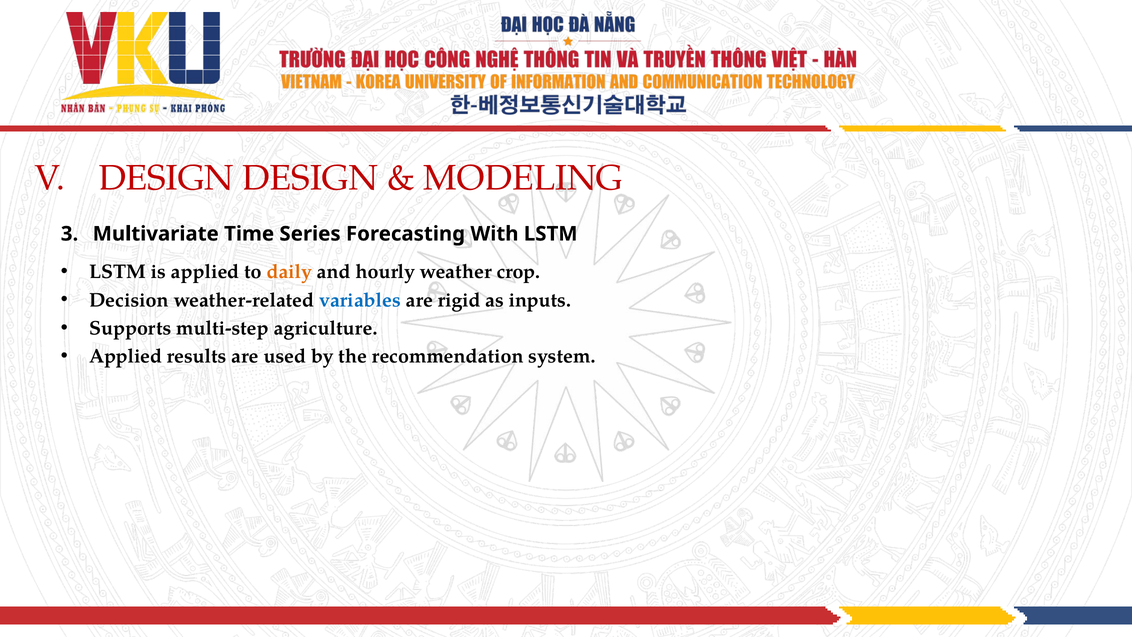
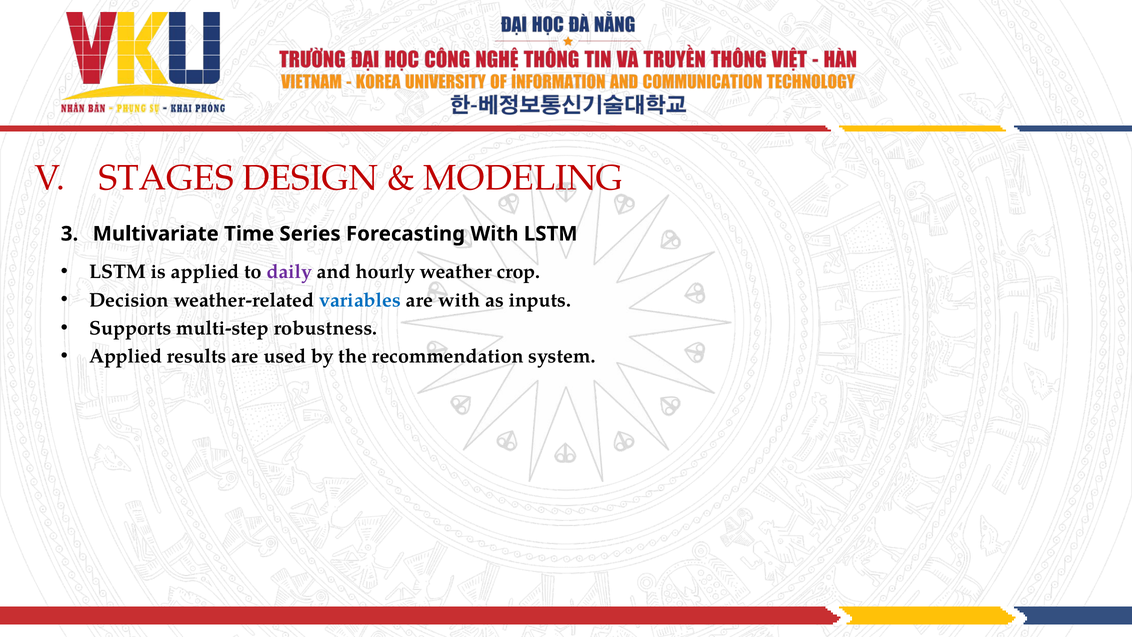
DESIGN: DESIGN -> STAGES (166, 178)
daily colour: orange -> purple (289, 272)
are rigid: rigid -> with (459, 300)
agriculture: agriculture -> robustness (326, 328)
